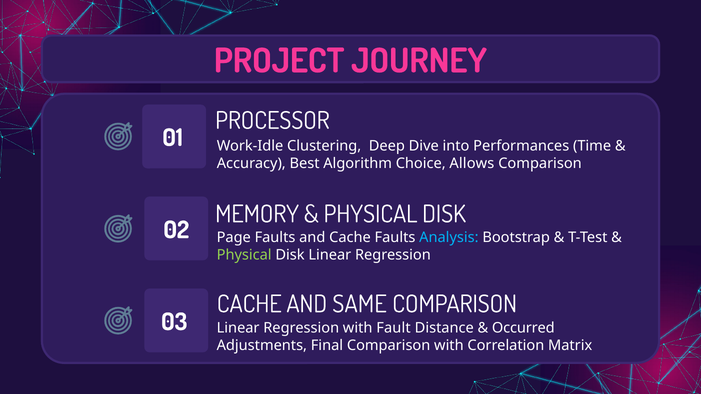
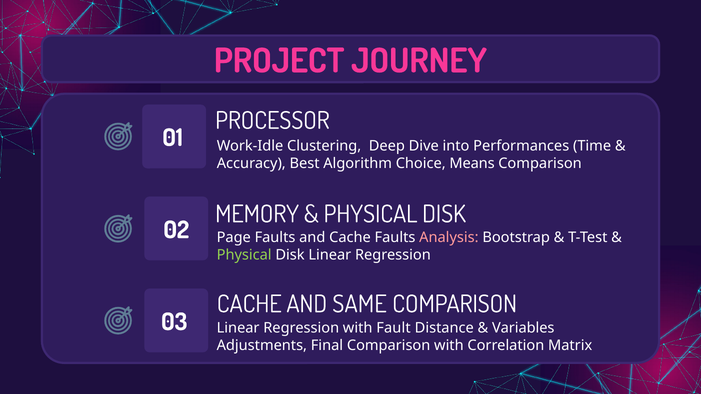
Allows: Allows -> Means (472, 164)
Analysis colour: light blue -> pink (449, 238)
Occurred: Occurred -> Variables (523, 328)
